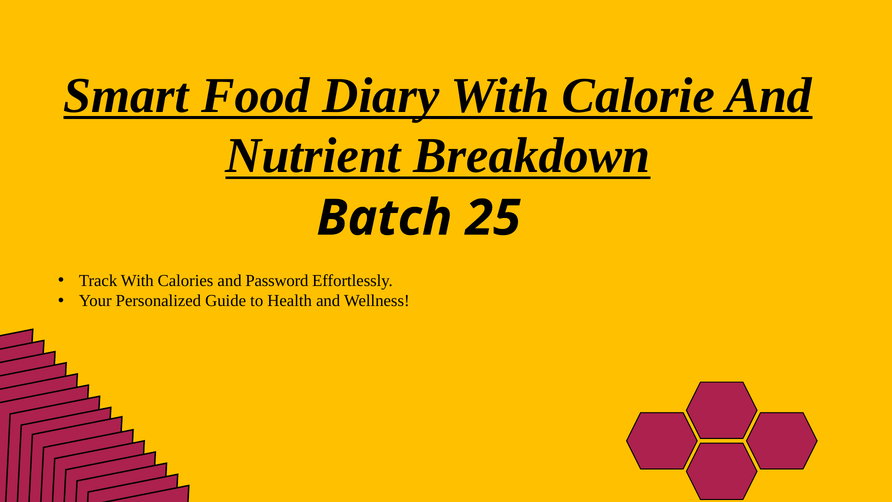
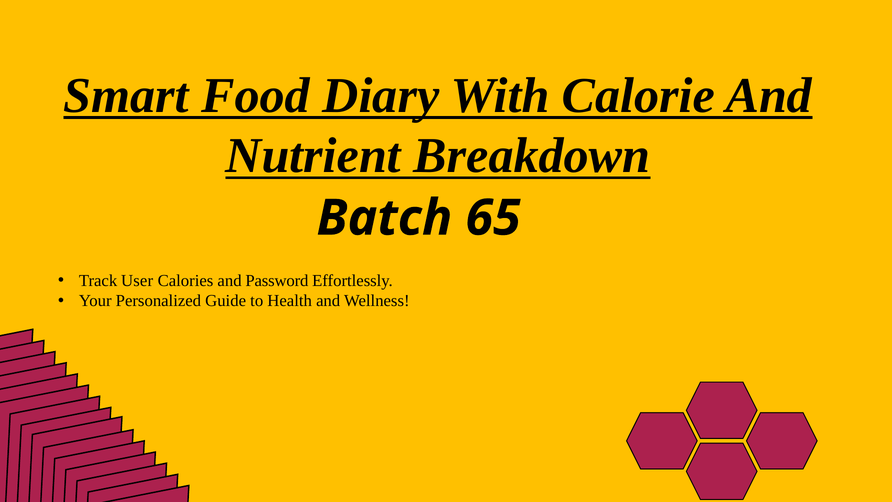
25: 25 -> 65 (493, 218)
Track With: With -> User (137, 281)
